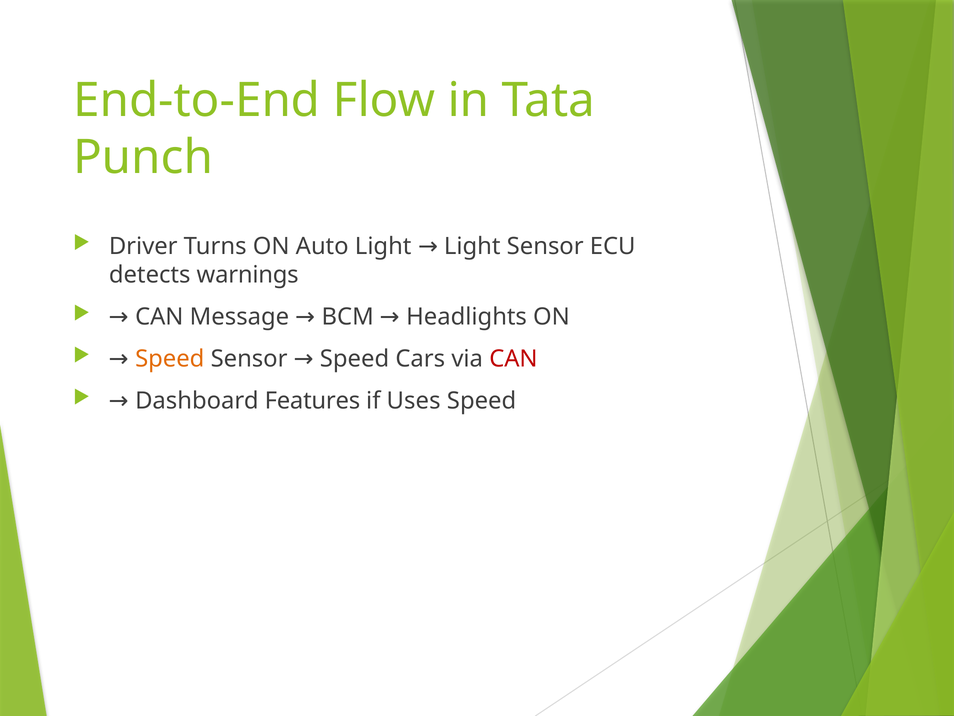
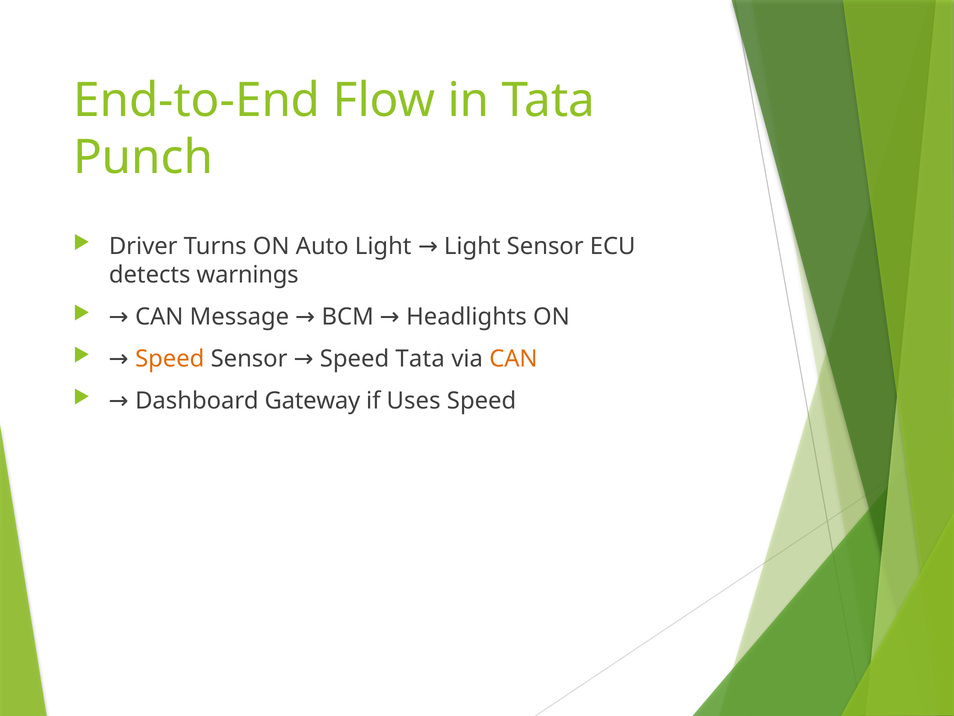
Speed Cars: Cars -> Tata (420, 359)
CAN colour: red -> orange (513, 359)
Features: Features -> Gateway (312, 400)
